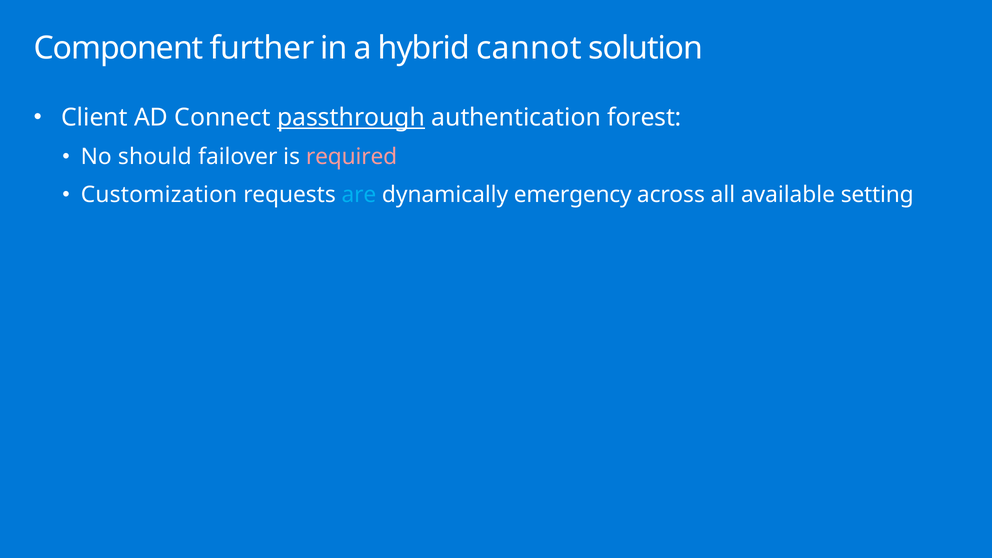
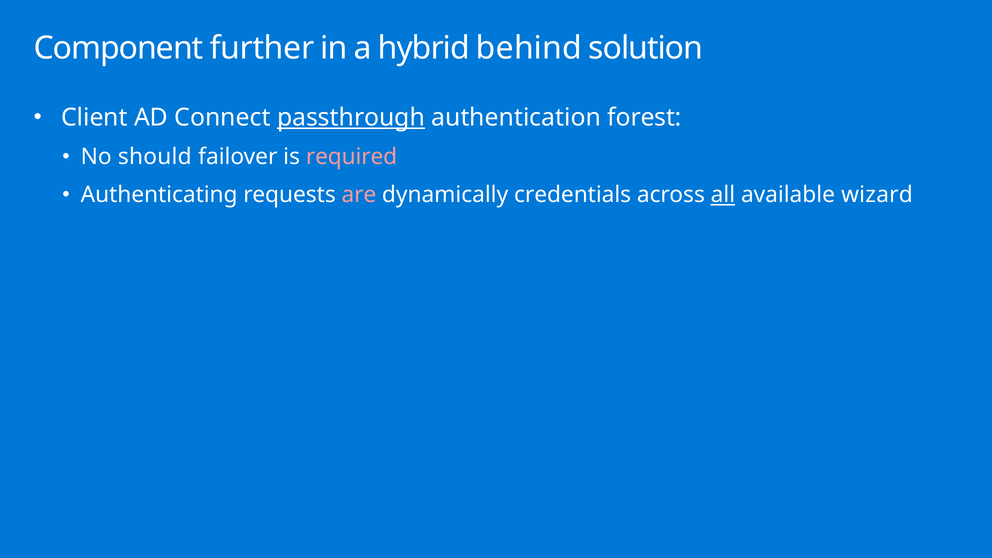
cannot: cannot -> behind (529, 48)
Customization: Customization -> Authenticating (159, 195)
are colour: light blue -> pink (359, 195)
emergency: emergency -> credentials (573, 195)
all underline: none -> present (723, 195)
setting: setting -> wizard (877, 195)
